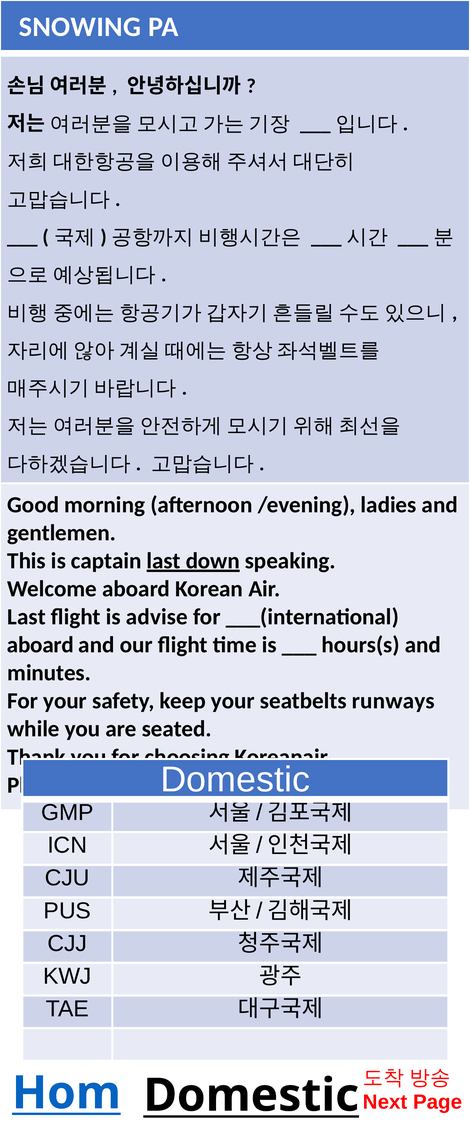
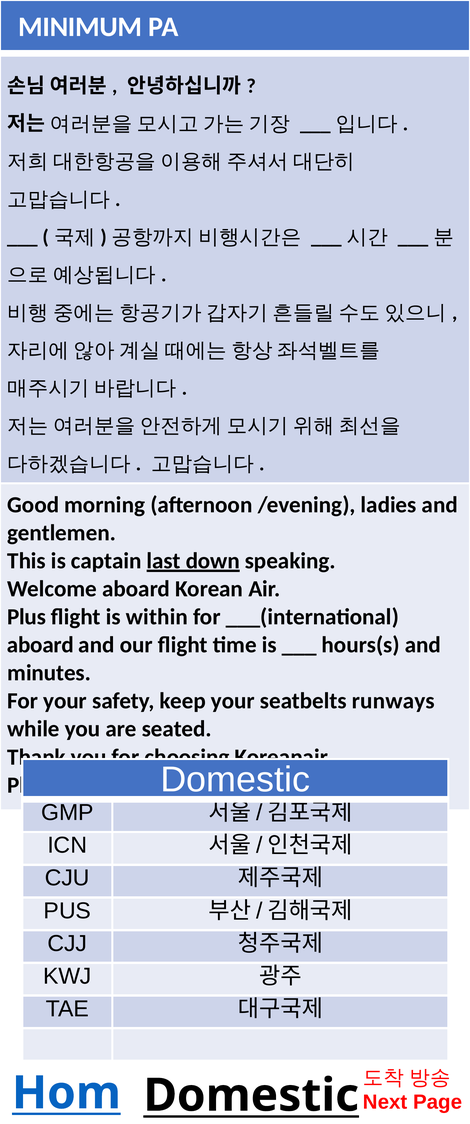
SNOWING: SNOWING -> MINIMUM (80, 27)
Last: Last -> Plus (27, 617)
advise: advise -> within (157, 617)
